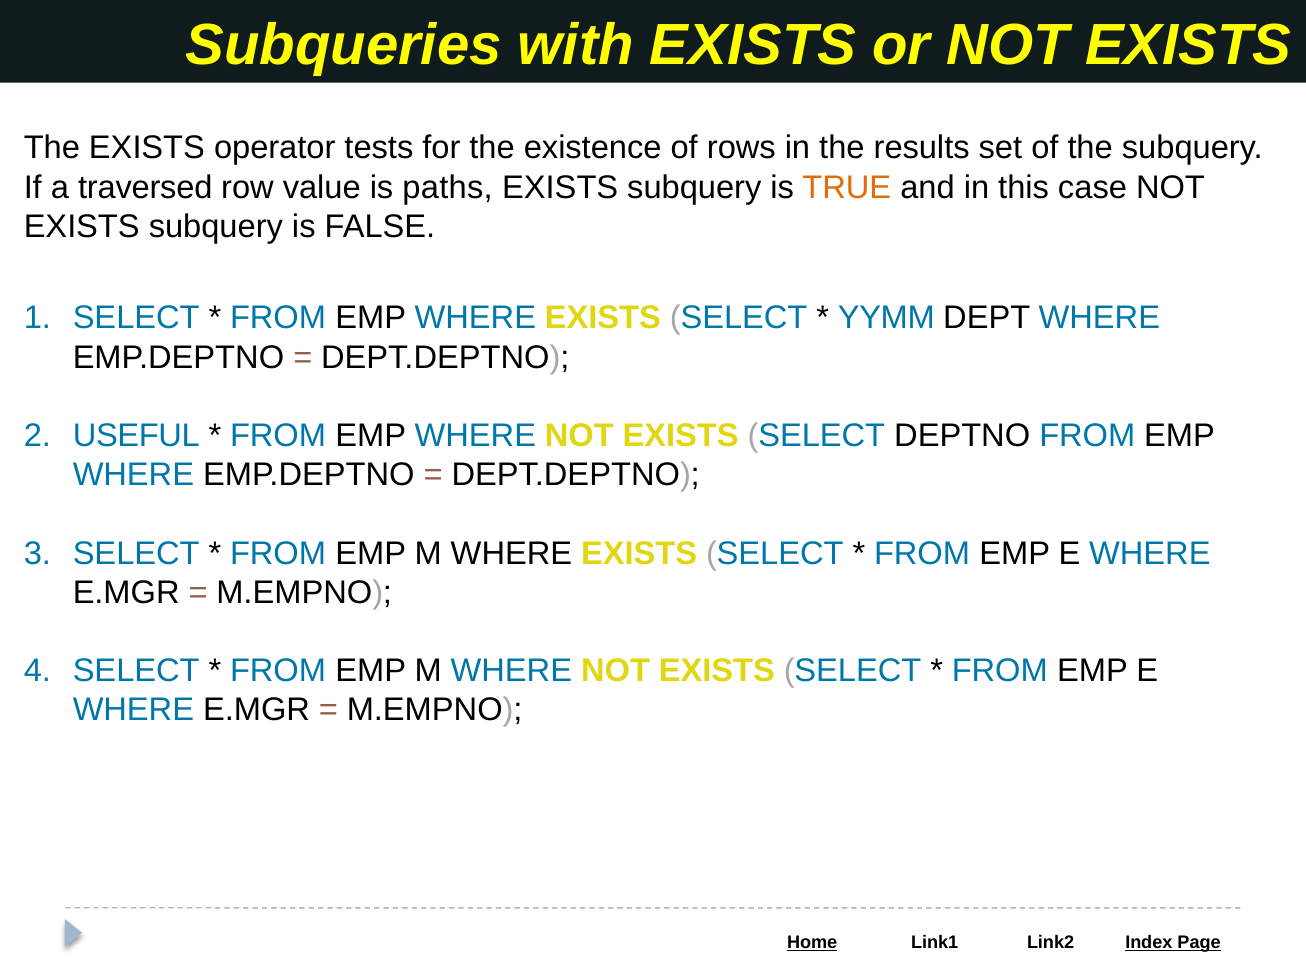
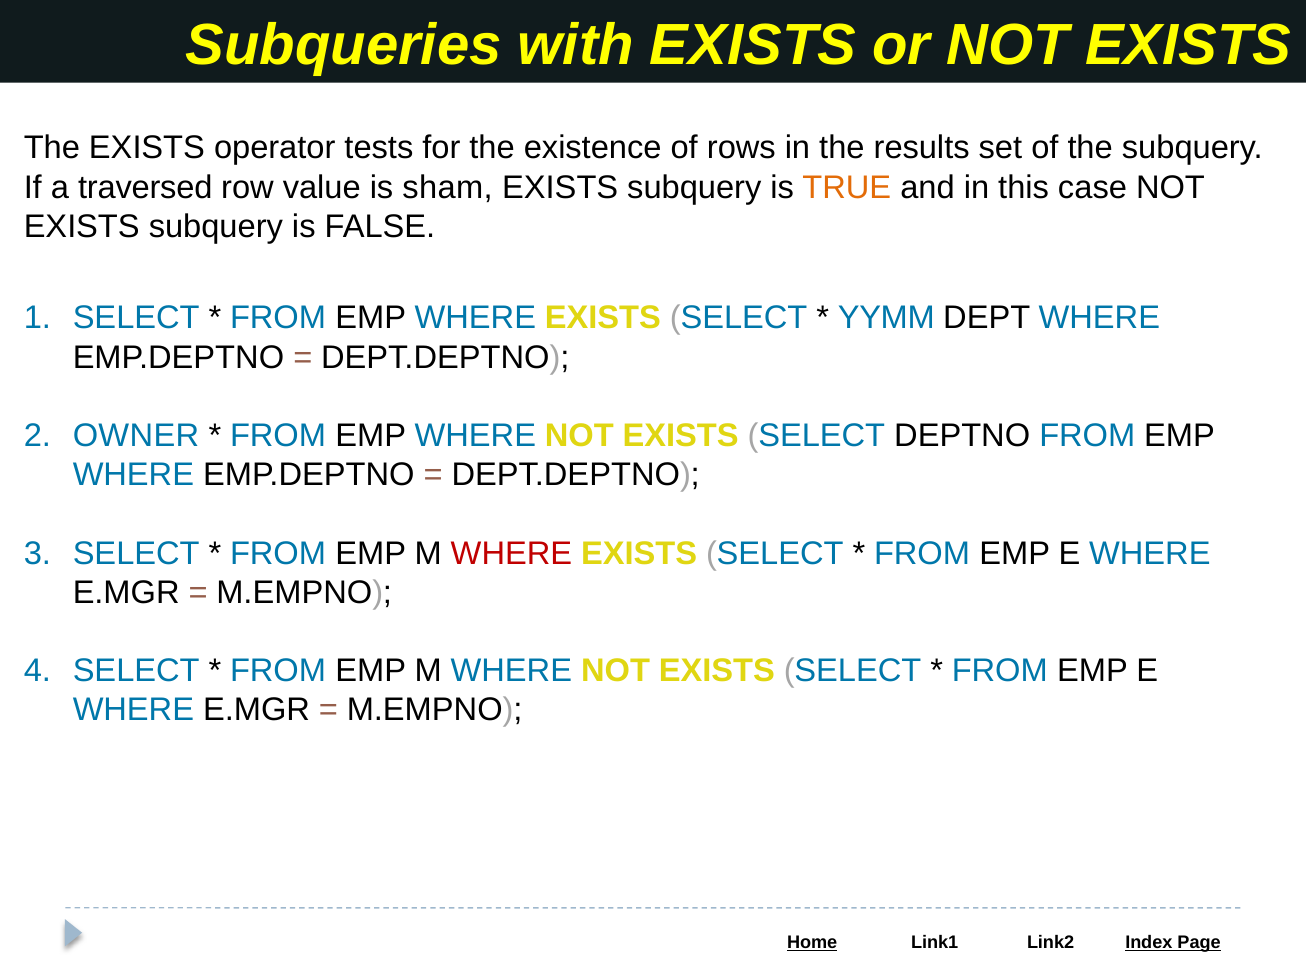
paths: paths -> sham (448, 187)
USEFUL: USEFUL -> OWNER (136, 435)
WHERE colour: black -> red (511, 553)
